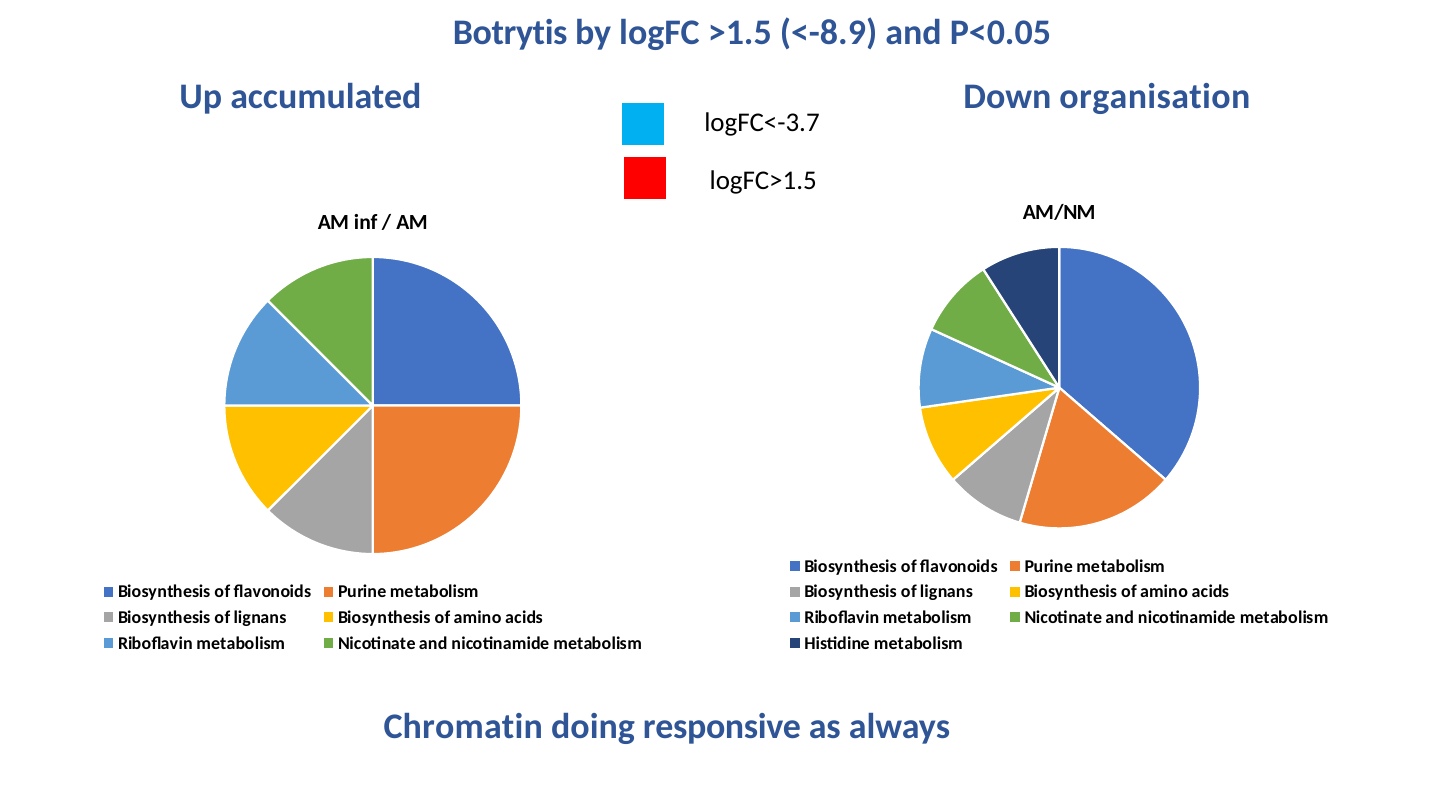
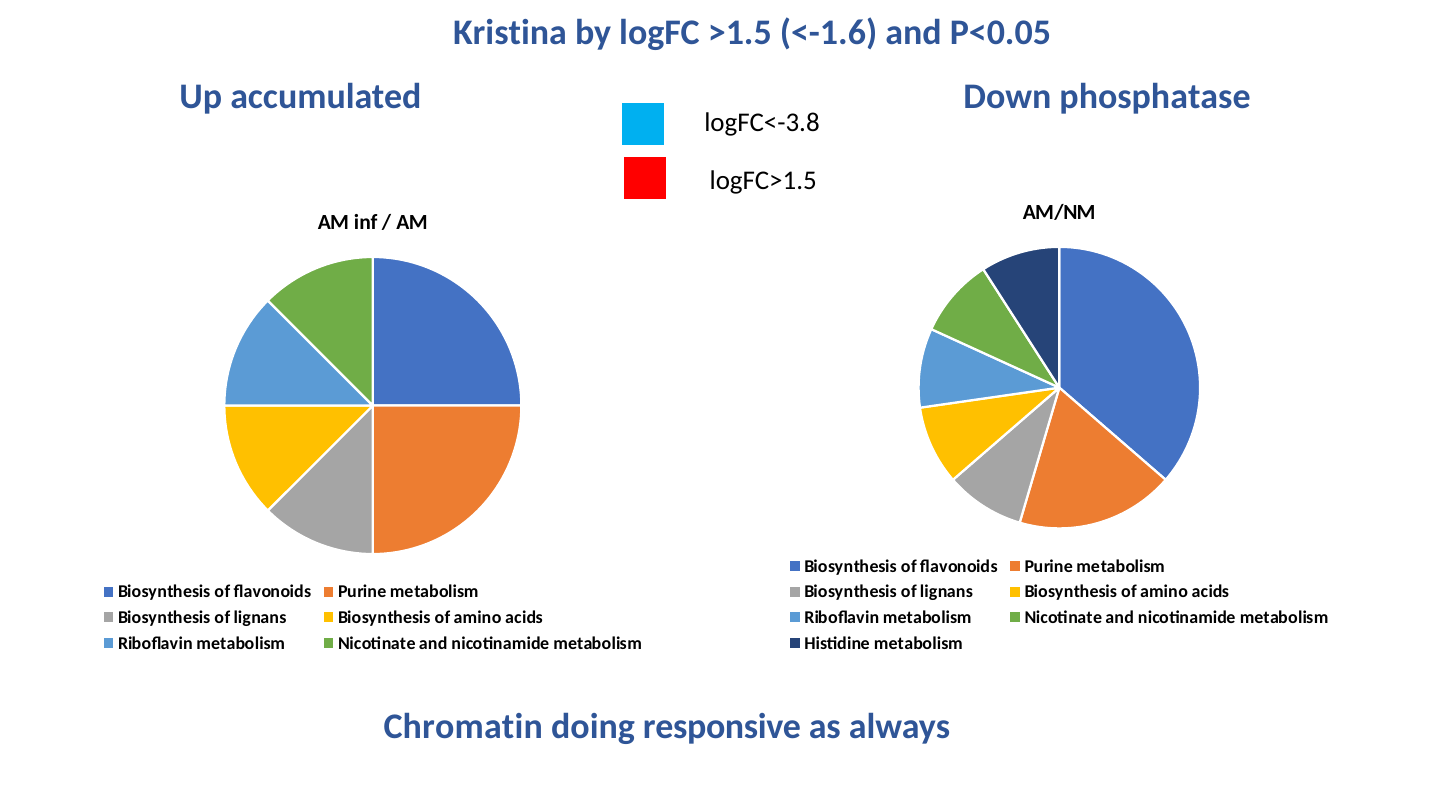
Botrytis: Botrytis -> Kristina (510, 32)
<-8.9: <-8.9 -> <-1.6 (829, 32)
organisation: organisation -> phosphatase (1155, 97)
logFC<-3.7: logFC<-3.7 -> logFC<-3.8 (762, 122)
